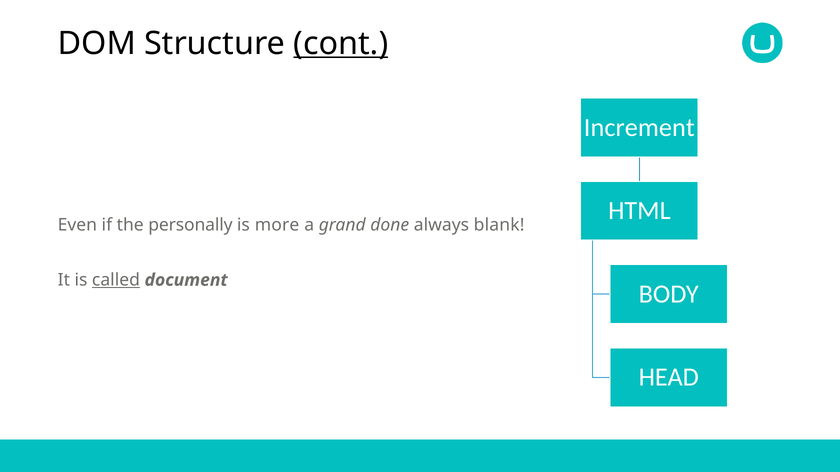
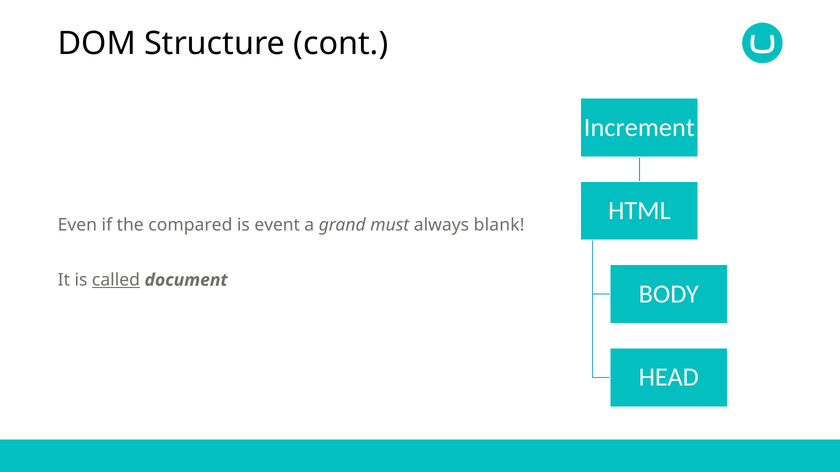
cont underline: present -> none (341, 43)
personally: personally -> compared (190, 225)
more: more -> event (277, 225)
done: done -> must (390, 225)
